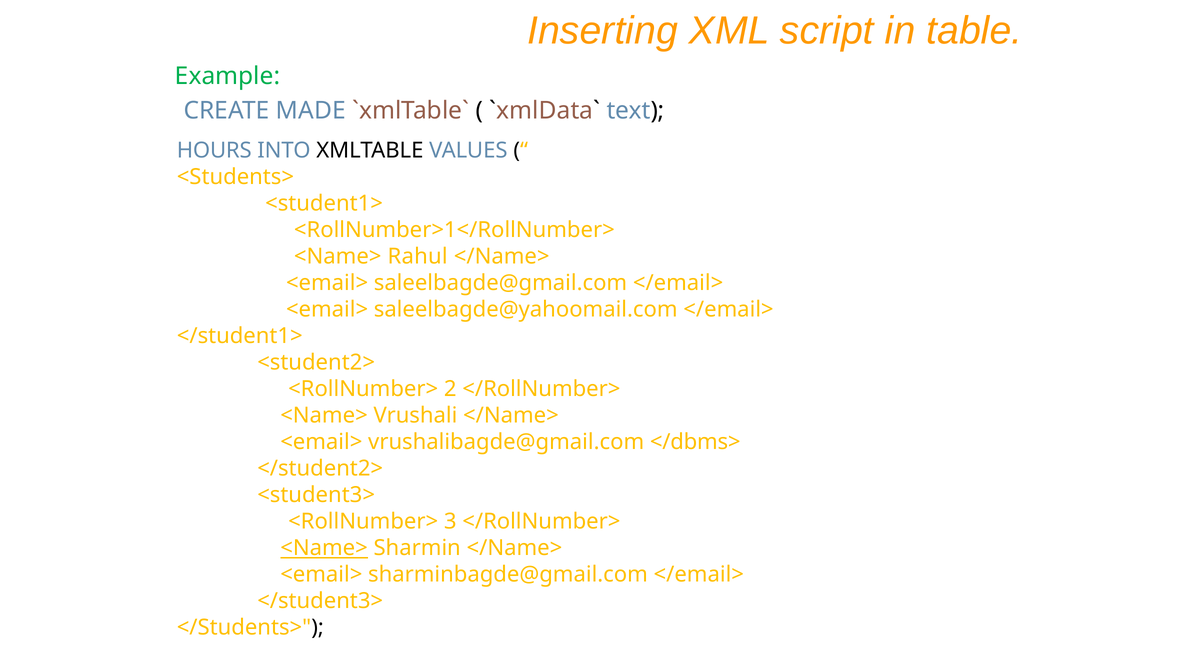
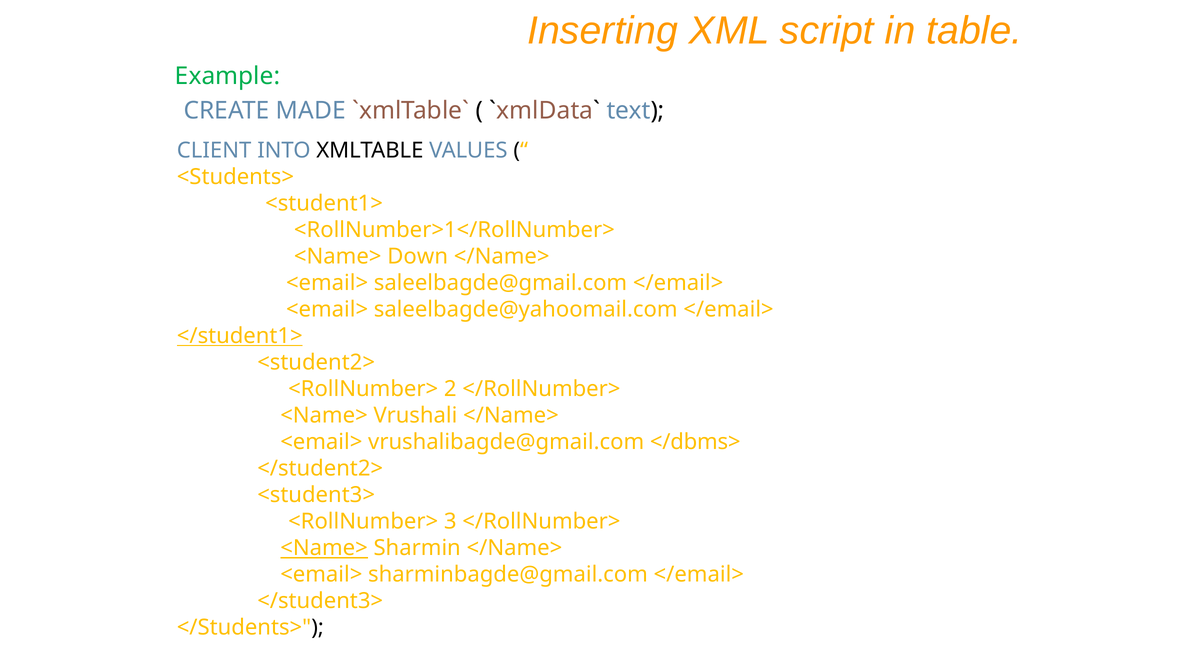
HOURS: HOURS -> CLIENT (214, 150)
Rahul: Rahul -> Down (418, 256)
</student1> underline: none -> present (240, 336)
